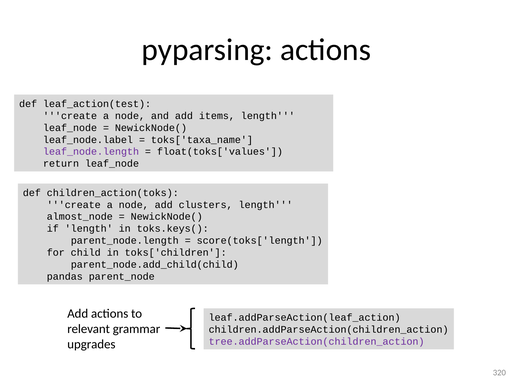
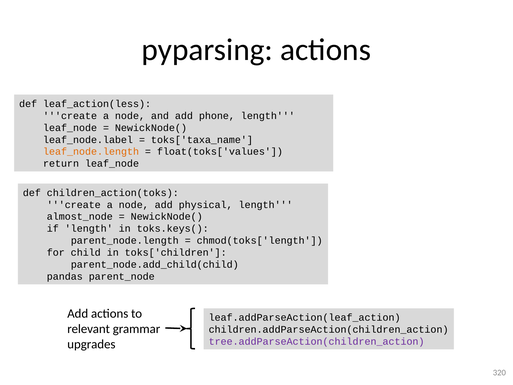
leaf_action(test: leaf_action(test -> leaf_action(less (97, 104)
items: items -> phone (217, 116)
leaf_node.length colour: purple -> orange (91, 152)
clusters: clusters -> physical (206, 205)
score(toks['length: score(toks['length -> chmod(toks['length (260, 241)
